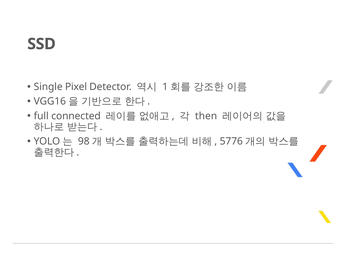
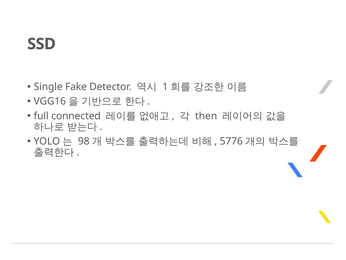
Pixel: Pixel -> Fake (76, 87)
